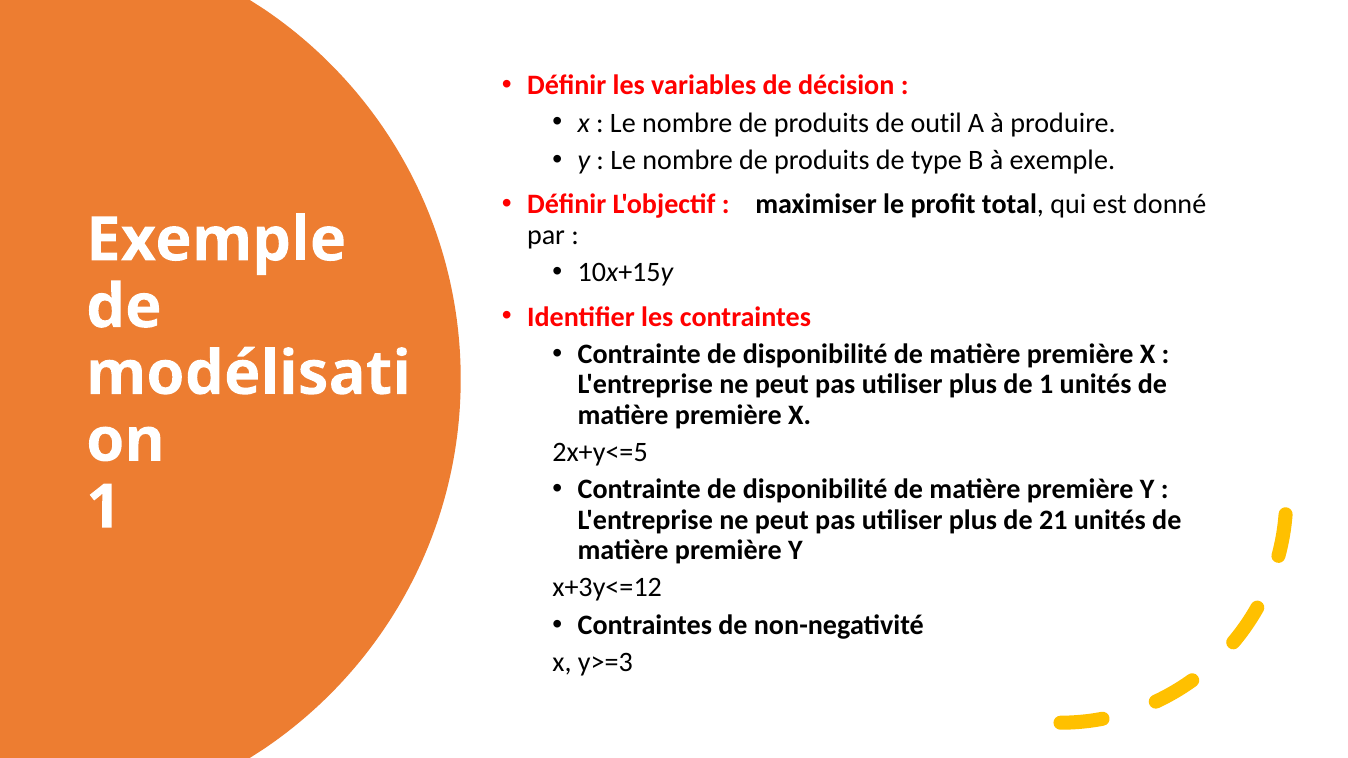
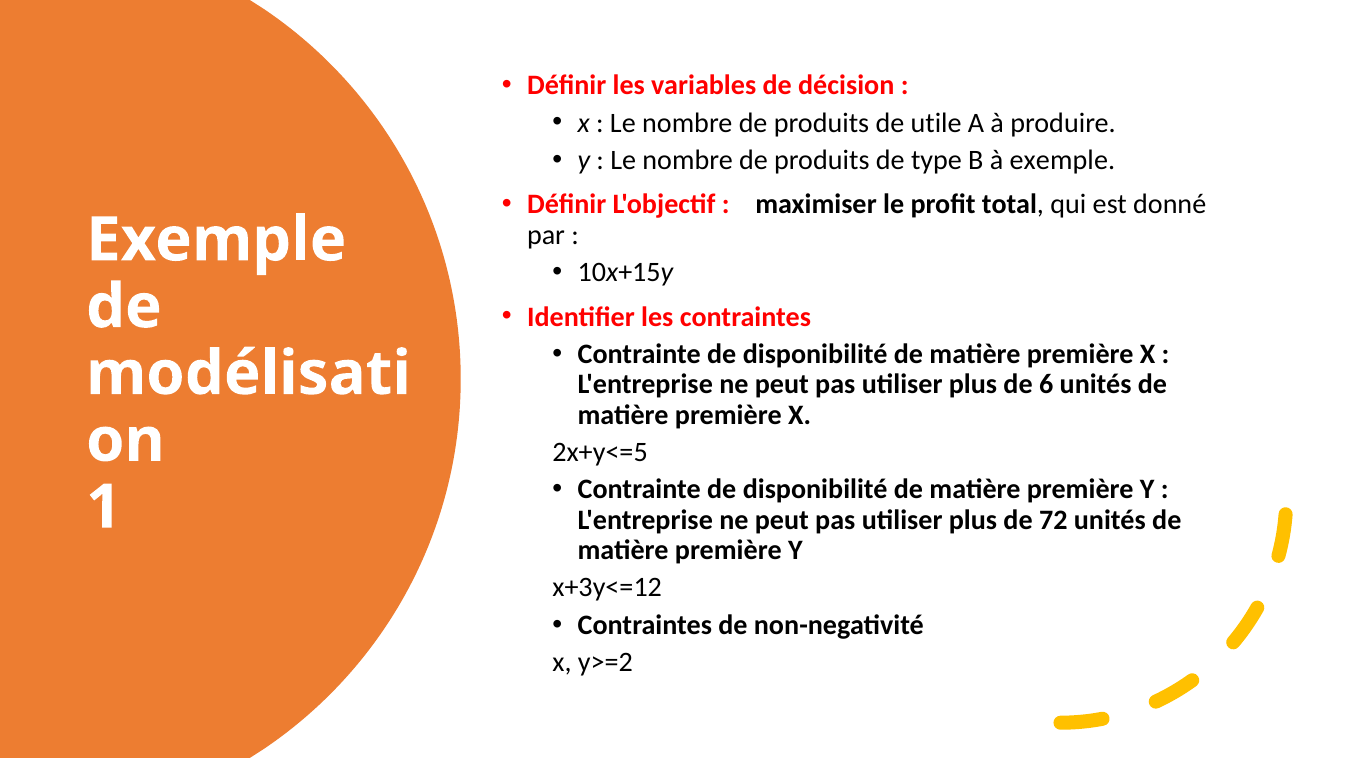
outil: outil -> utile (936, 123)
de 1: 1 -> 6 (1046, 385)
21: 21 -> 72 (1053, 520)
y>=3: y>=3 -> y>=2 (605, 663)
